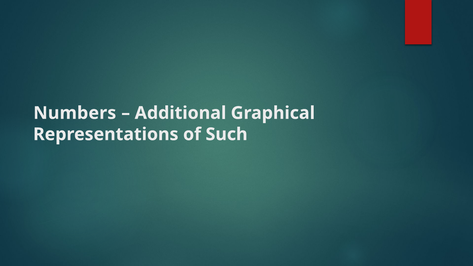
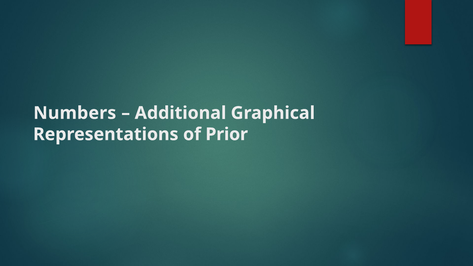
Such: Such -> Prior (227, 134)
